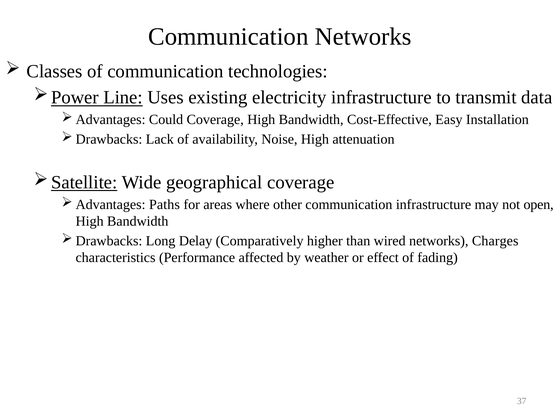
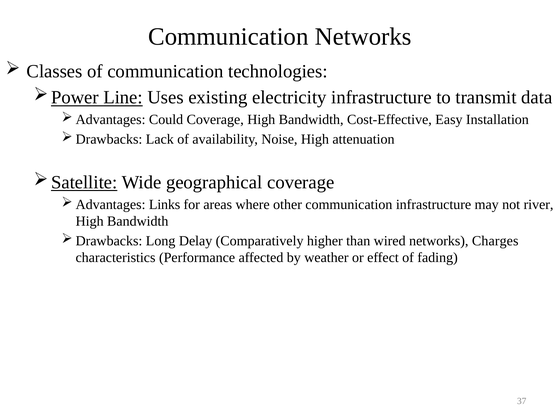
Paths: Paths -> Links (165, 204)
open: open -> river (539, 204)
